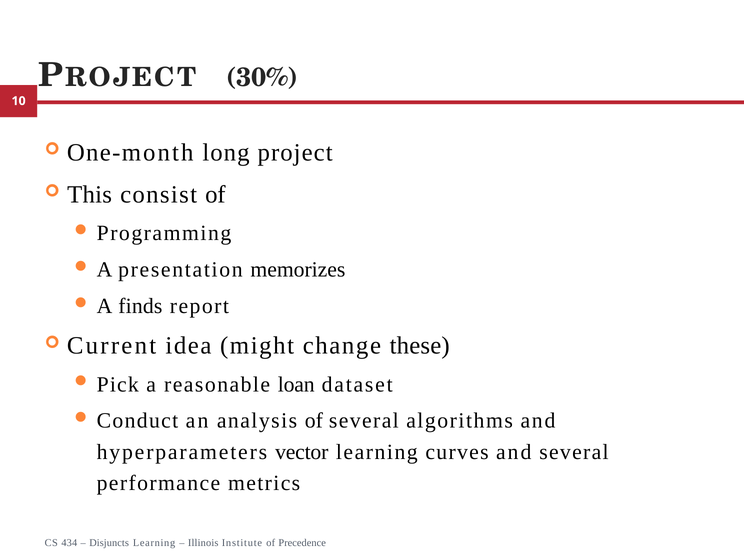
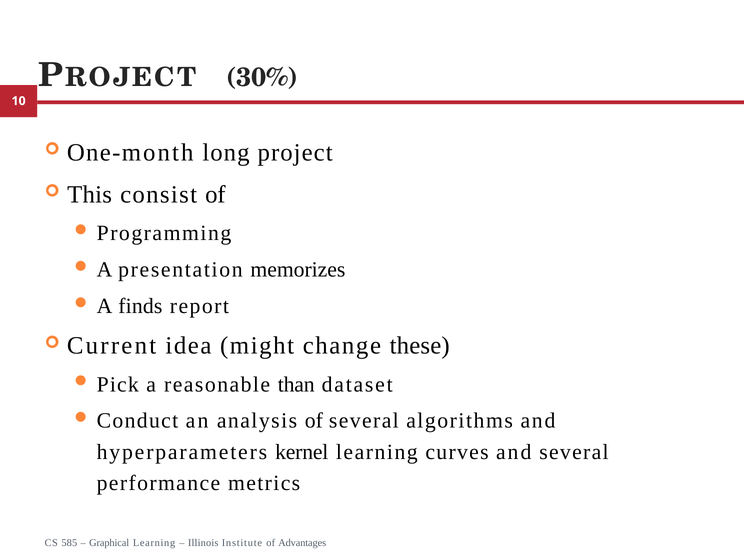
loan: loan -> than (296, 384)
vector: vector -> kernel (302, 452)
434: 434 -> 585 (69, 543)
Disjuncts: Disjuncts -> Graphical (109, 543)
Precedence: Precedence -> Advantages (302, 543)
